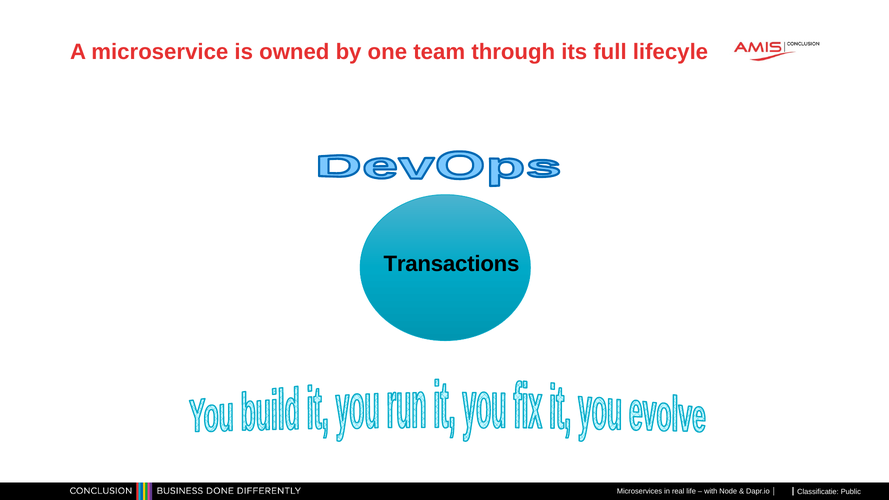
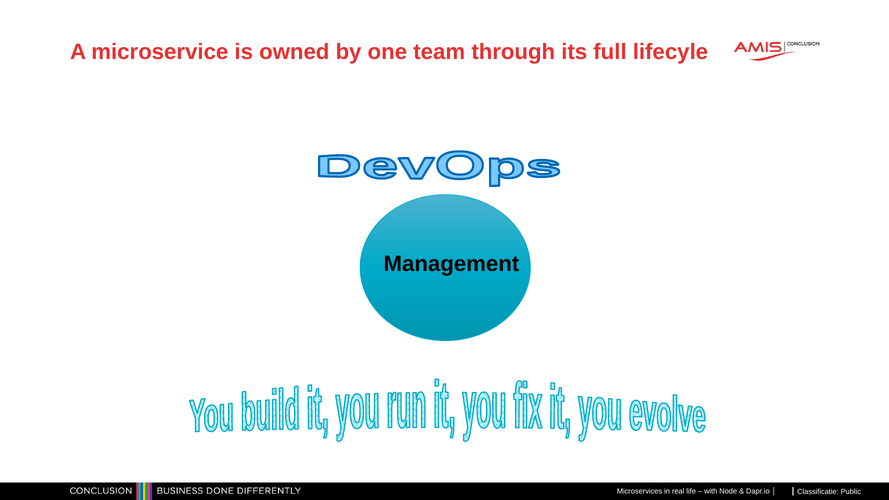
Transactions: Transactions -> Management (451, 264)
